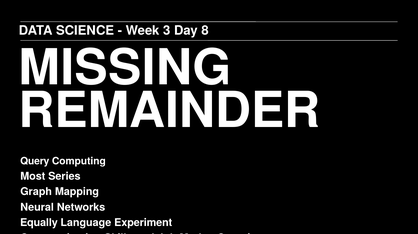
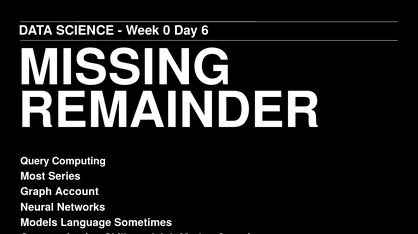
3: 3 -> 0 (167, 31)
8: 8 -> 6 (205, 31)
Mapping: Mapping -> Account (77, 192)
Equally: Equally -> Models (39, 223)
Experiment: Experiment -> Sometimes (143, 223)
